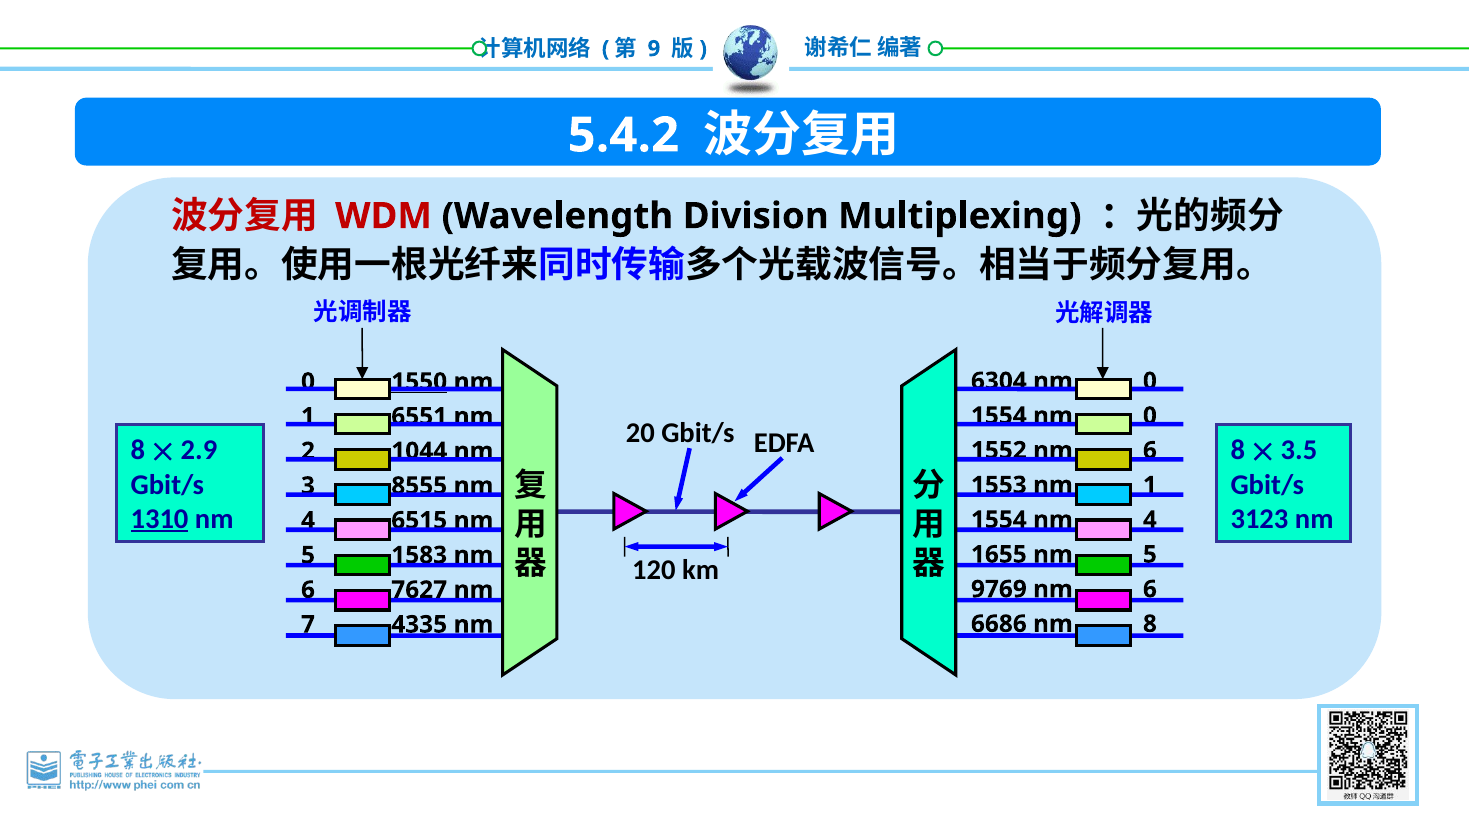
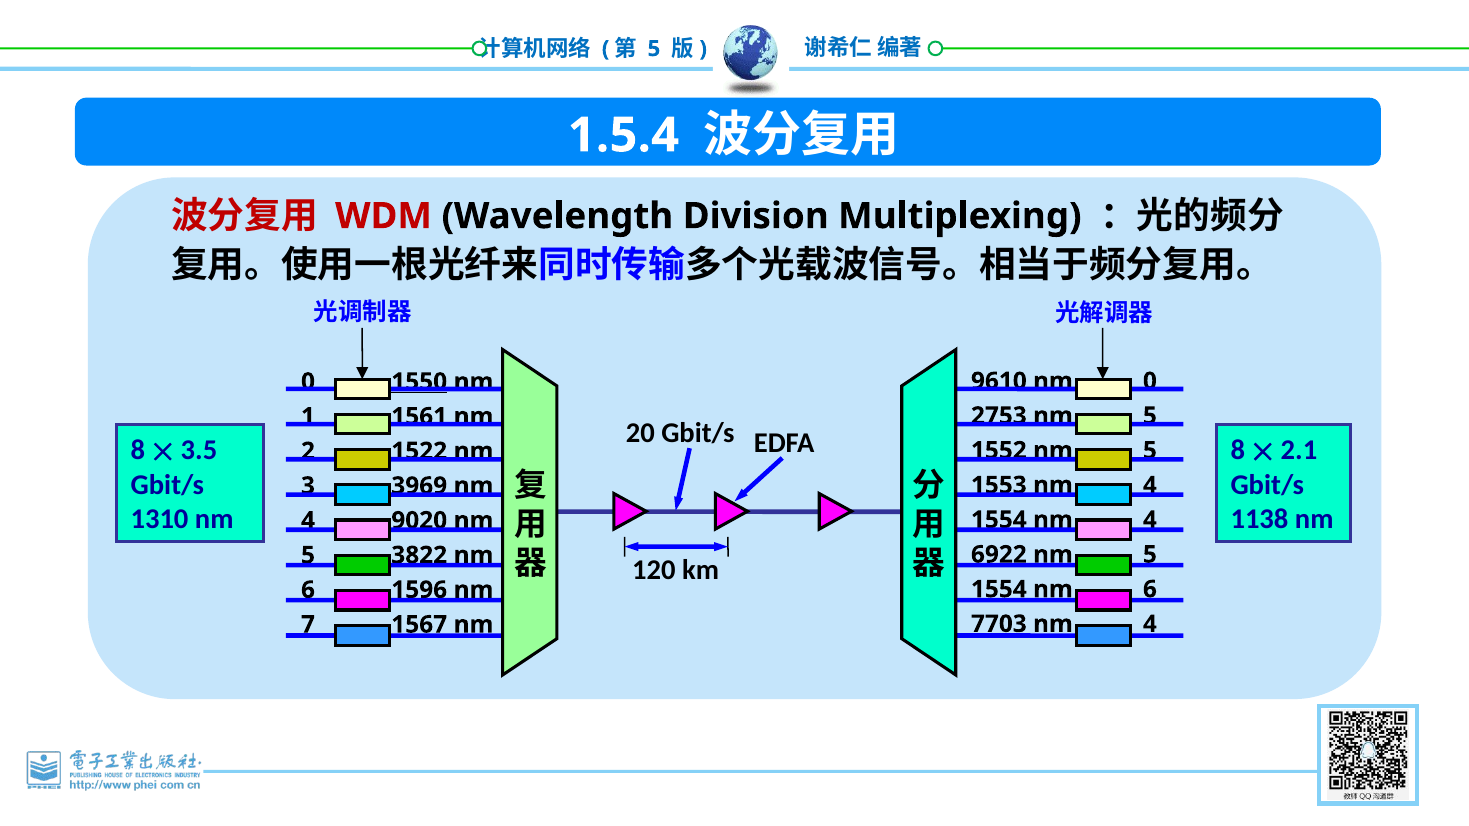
9: 9 -> 5 (654, 49)
5.4.2: 5.4.2 -> 1.5.4 (623, 135)
6304: 6304 -> 9610 (999, 381)
1554: 1554 -> 2753 (999, 416)
0: 0 -> 5 (1150, 416)
6551: 6551 -> 1561 (419, 417)
2.9: 2.9 -> 3.5 (199, 451)
3.5: 3.5 -> 2.1 (1299, 451)
1552 nm 6: 6 -> 5 (1150, 451)
1044: 1044 -> 1522 (419, 451)
1553 nm 1: 1 -> 4 (1150, 485)
8555: 8555 -> 3969 (419, 486)
1310 underline: present -> none (160, 519)
3123: 3123 -> 1138 (1259, 519)
6515: 6515 -> 9020 (419, 521)
1655: 1655 -> 6922 (999, 555)
1583: 1583 -> 3822 (419, 555)
9769: 9769 -> 1554 (999, 589)
7627: 7627 -> 1596 (419, 590)
6686: 6686 -> 7703 (999, 624)
8: 8 -> 4 (1150, 624)
4335: 4335 -> 1567 (419, 625)
